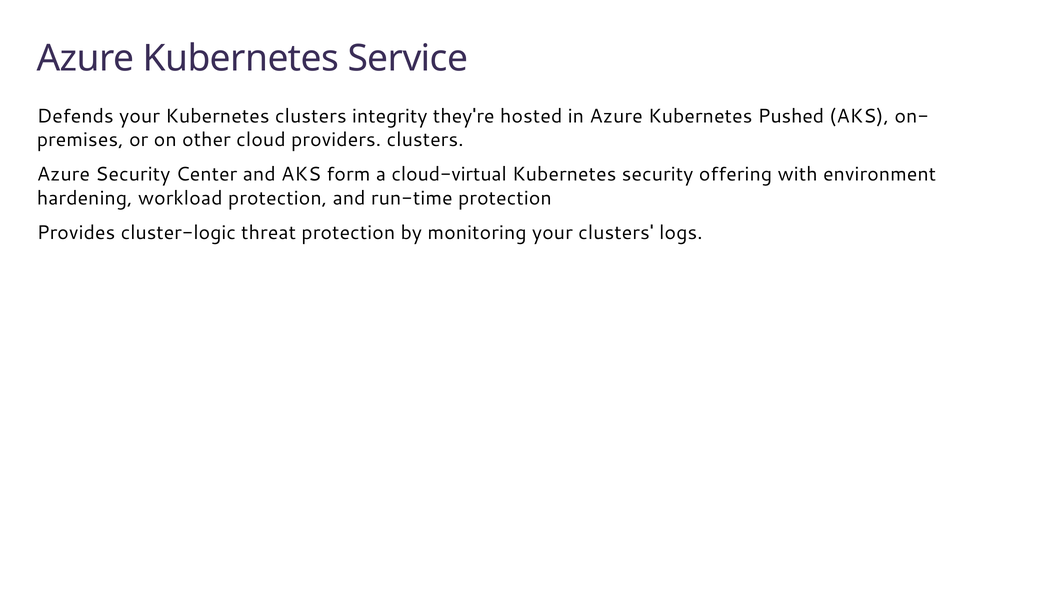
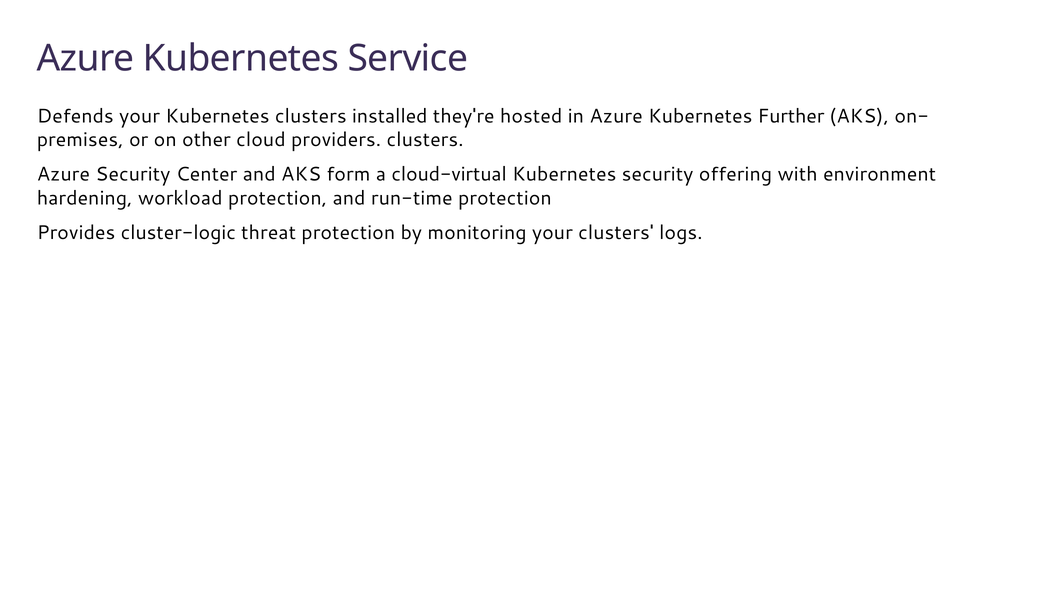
integrity: integrity -> installed (390, 116)
Pushed: Pushed -> Further (791, 116)
